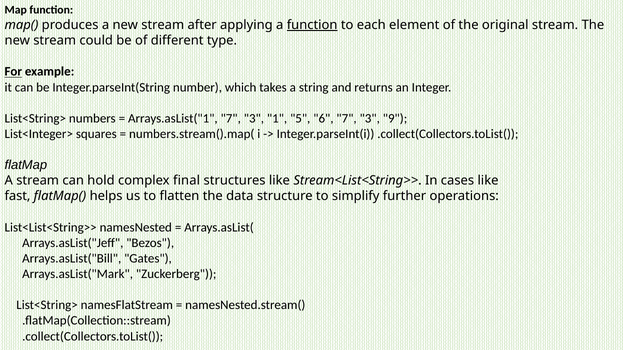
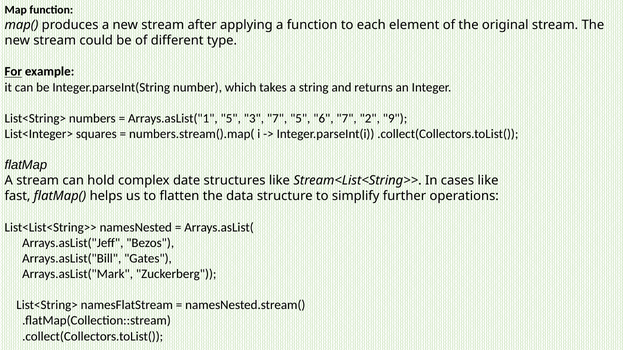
function underline: present -> none (312, 25)
Arrays.asList("1 7: 7 -> 5 (231, 119)
3 1: 1 -> 7 (277, 119)
6 7 3: 3 -> 2 (370, 119)
final: final -> date (187, 181)
